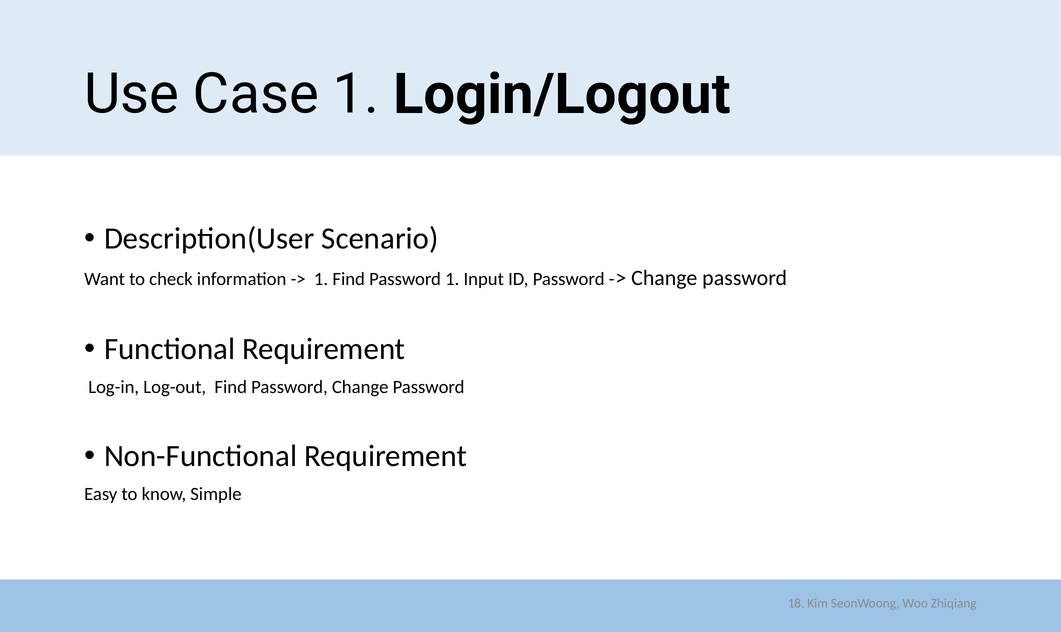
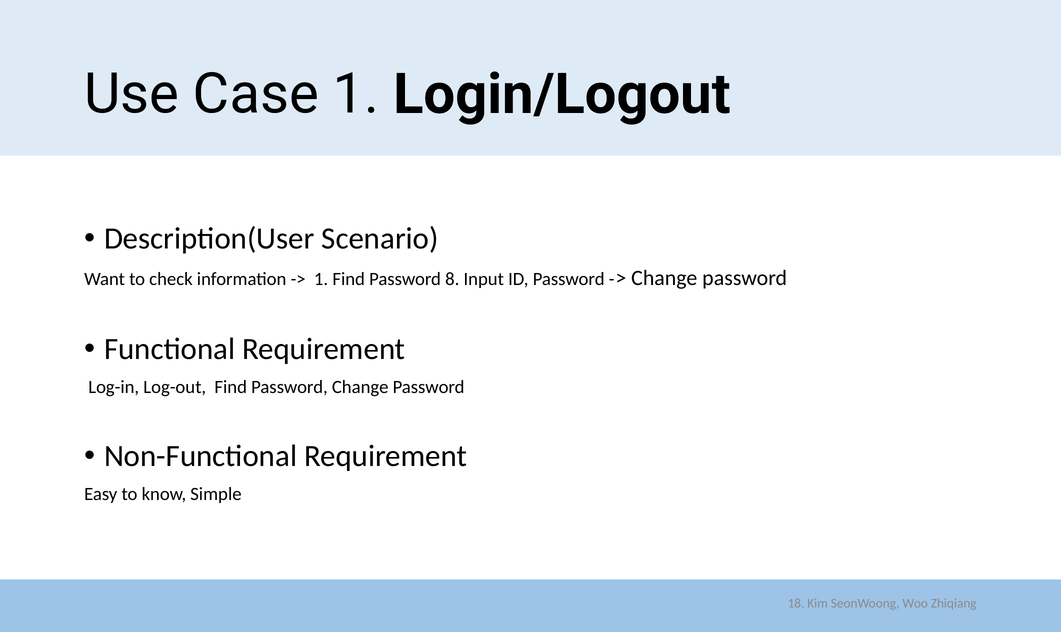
Password 1: 1 -> 8 (452, 279)
